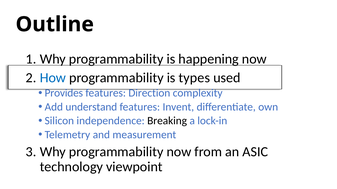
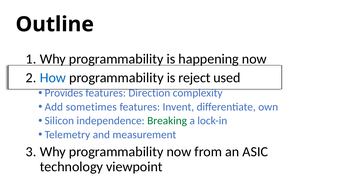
types: types -> reject (194, 78)
understand: understand -> sometimes (91, 107)
Breaking colour: black -> green (167, 121)
